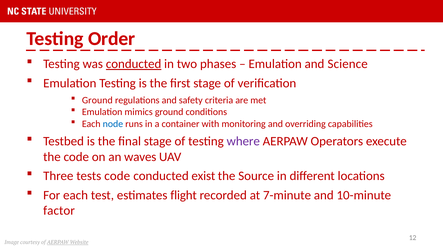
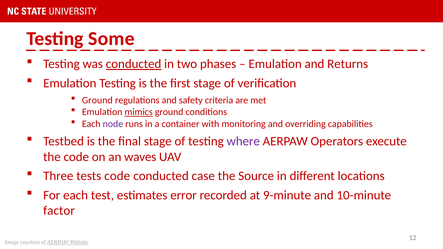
Order: Order -> Some (111, 39)
Science: Science -> Returns (348, 64)
mimics underline: none -> present (139, 112)
node colour: blue -> purple (113, 124)
exist: exist -> case (203, 176)
flight: flight -> error (184, 195)
7-minute: 7-minute -> 9-minute (287, 195)
